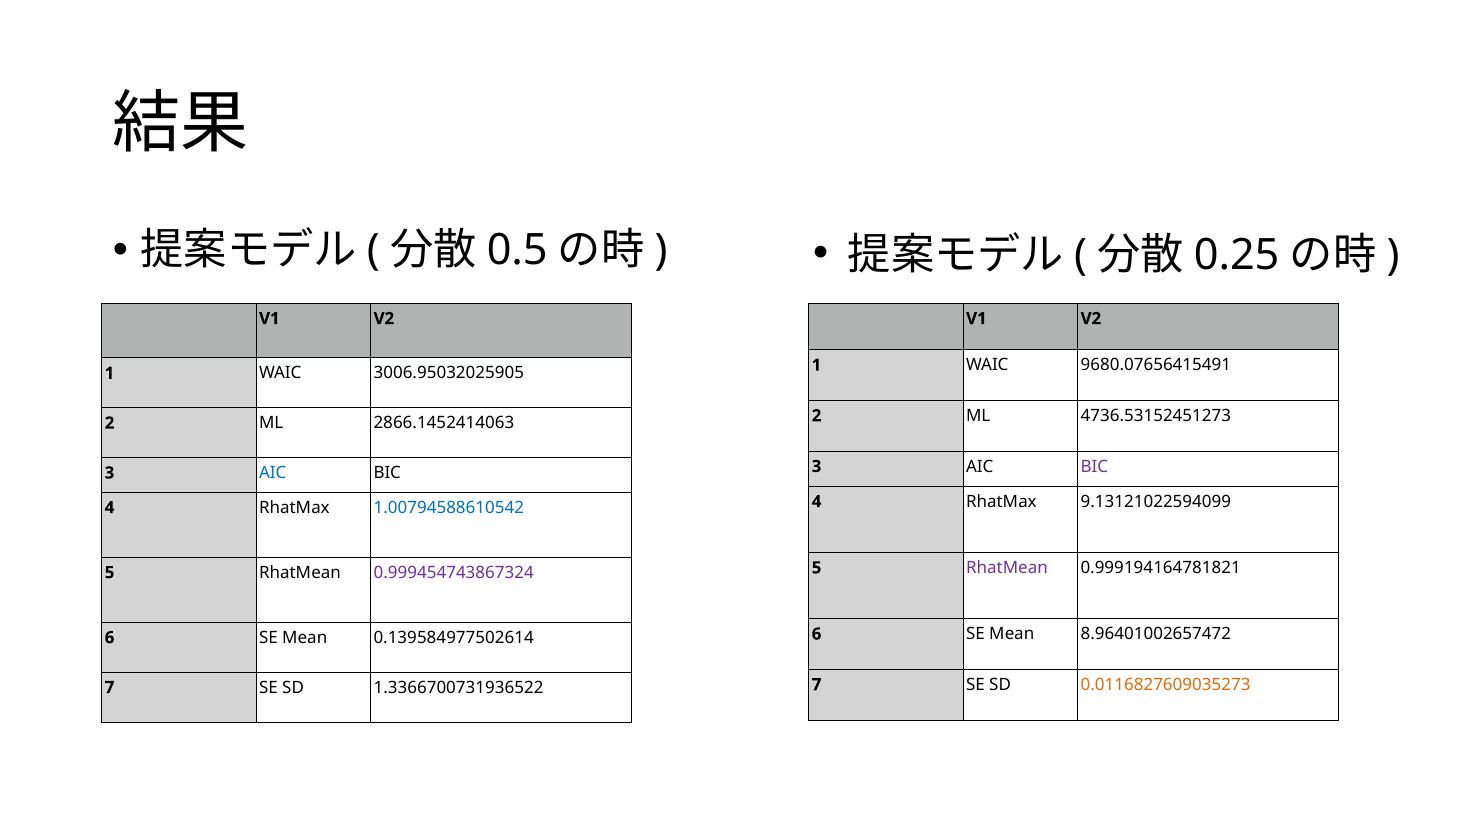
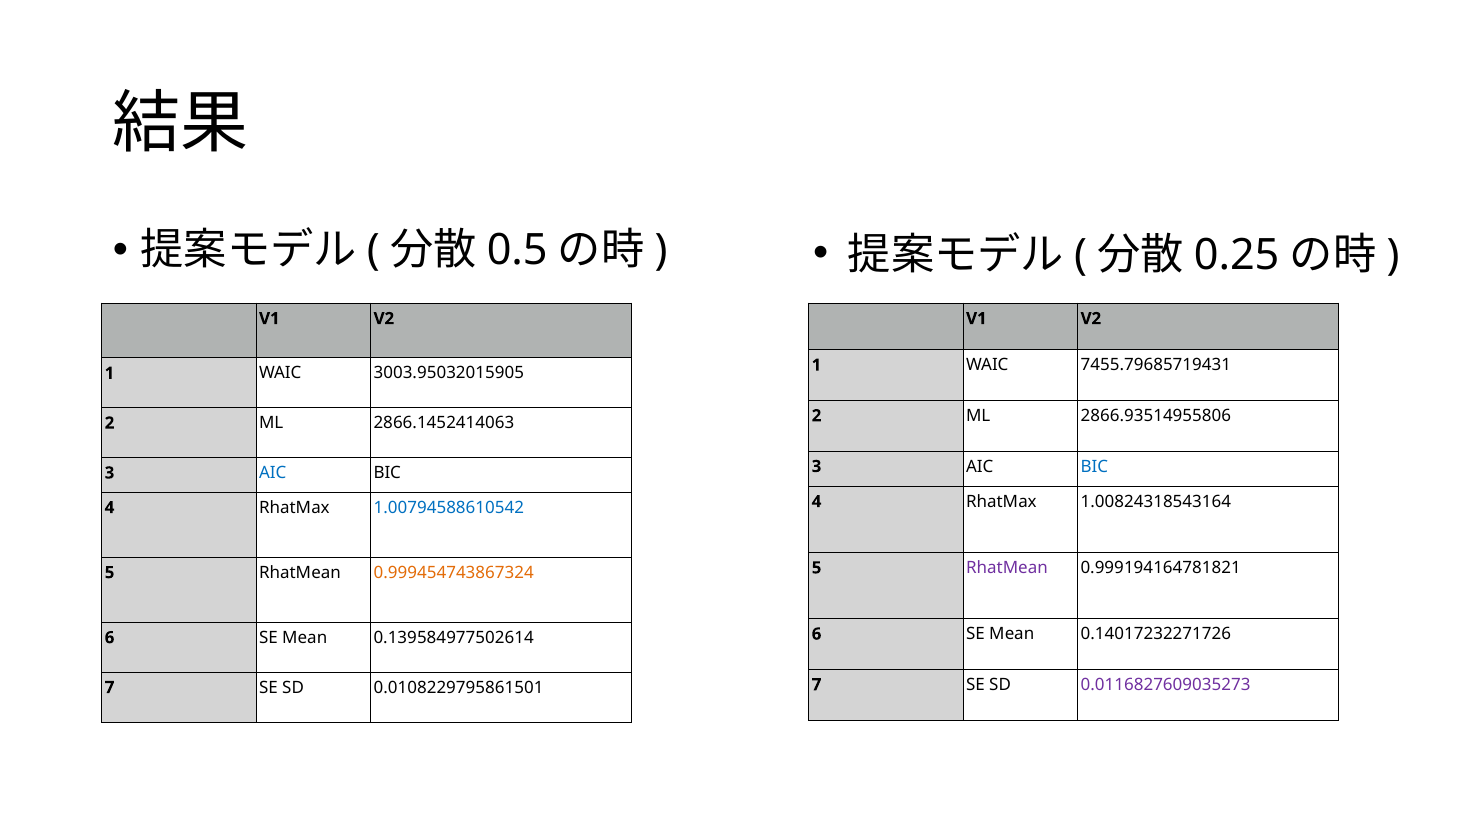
9680.07656415491: 9680.07656415491 -> 7455.79685719431 (1156, 365)
3006.95032025905: 3006.95032025905 -> 3003.95032015905 (449, 373)
4736.53152451273: 4736.53152451273 -> 2866.93514955806 (1156, 416)
BIC colour: purple -> blue (1094, 466)
9.13121022594099: 9.13121022594099 -> 1.00824318543164 (1156, 501)
0.999454743867324 colour: purple -> orange (454, 572)
8.96401002657472: 8.96401002657472 -> 0.14017232271726 (1156, 634)
0.0116827609035273 colour: orange -> purple (1166, 684)
1.3366700731936522: 1.3366700731936522 -> 0.0108229795861501 (459, 687)
